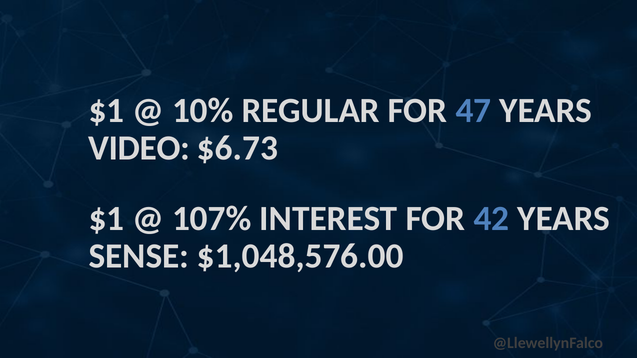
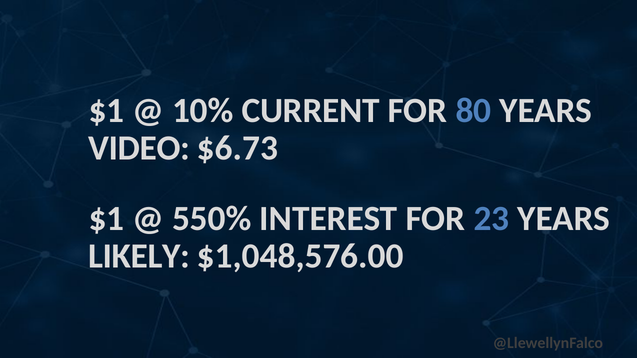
REGULAR: REGULAR -> CURRENT (311, 110)
47: 47 -> 80 (473, 110)
107%: 107% -> 550% (212, 219)
42: 42 -> 23 (491, 219)
SENSE: SENSE -> LIKELY (139, 256)
